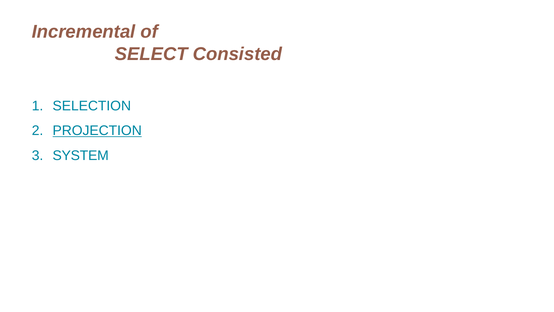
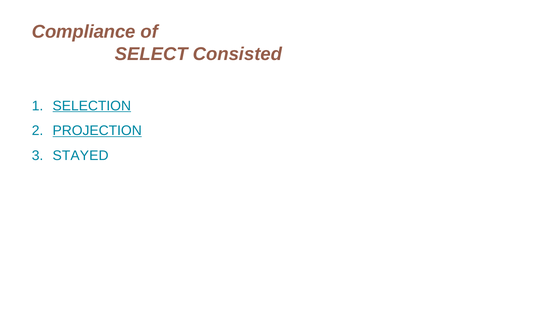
Incremental: Incremental -> Compliance (84, 32)
SELECTION underline: none -> present (92, 106)
SYSTEM: SYSTEM -> STAYED (81, 156)
